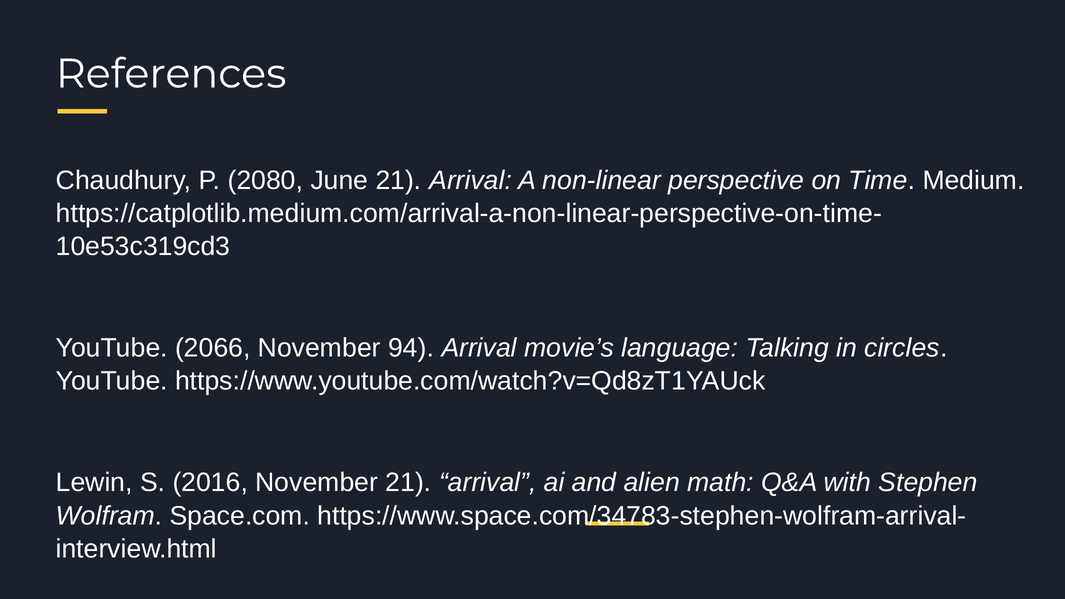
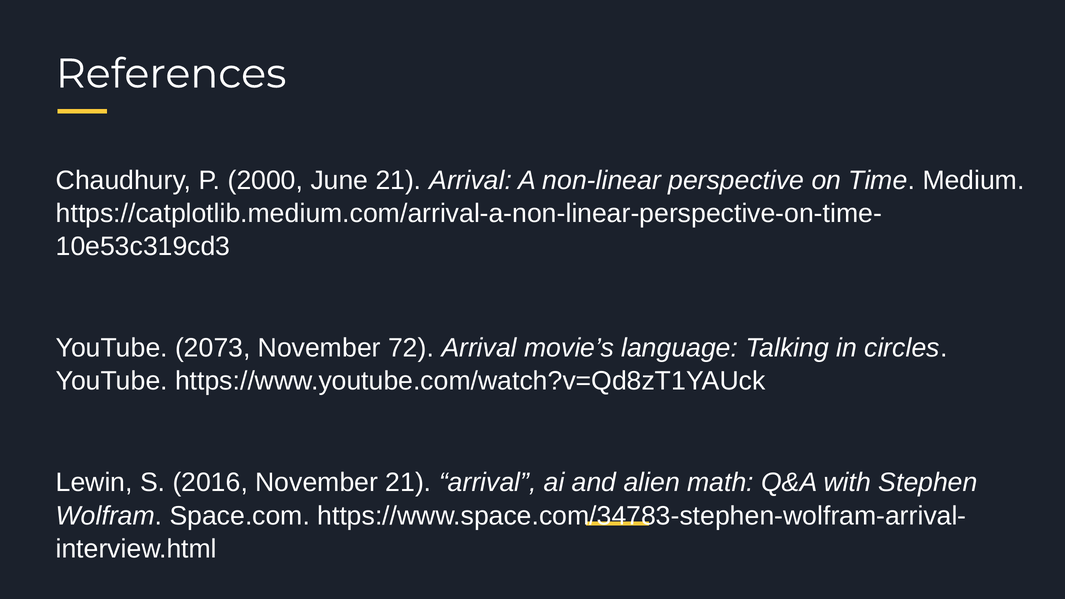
2080: 2080 -> 2000 (265, 180)
2066: 2066 -> 2073 (213, 348)
94: 94 -> 72 (411, 348)
